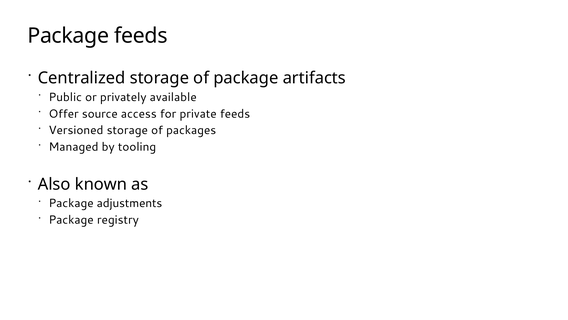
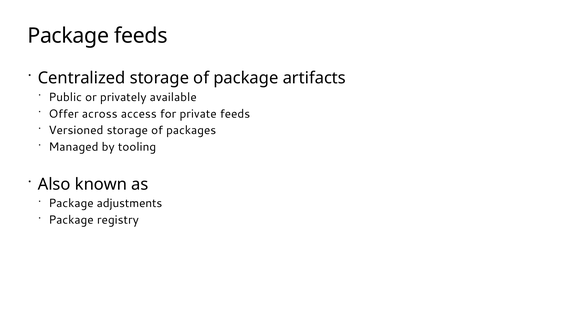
source: source -> across (100, 114)
